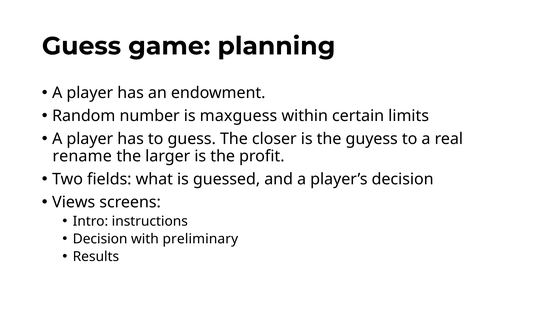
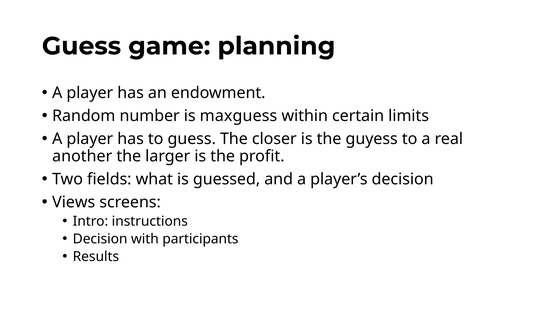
rename: rename -> another (82, 156)
preliminary: preliminary -> participants (200, 239)
